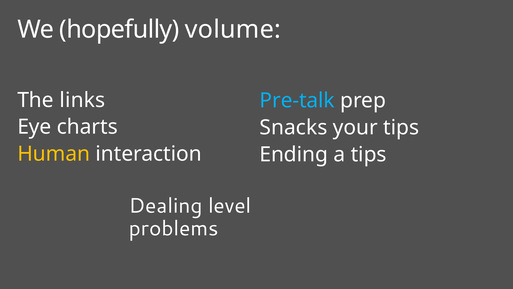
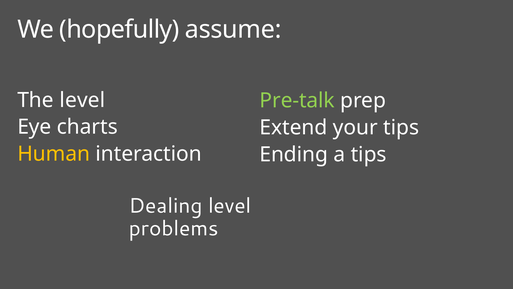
volume: volume -> assume (233, 29)
The links: links -> level (82, 100)
Pre-talk colour: light blue -> light green (297, 101)
Snacks: Snacks -> Extend (293, 127)
